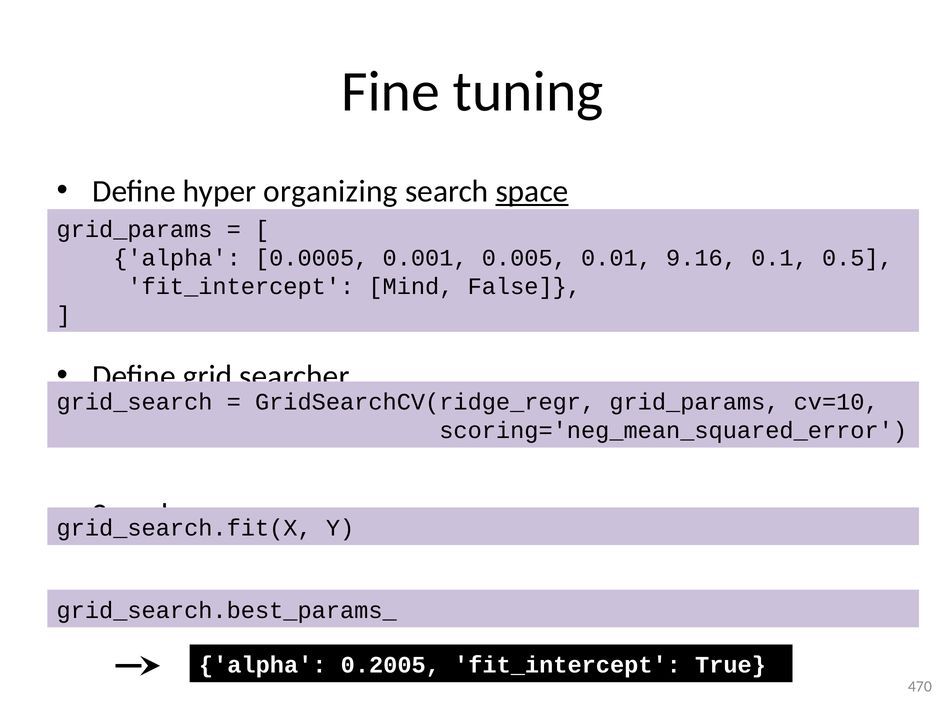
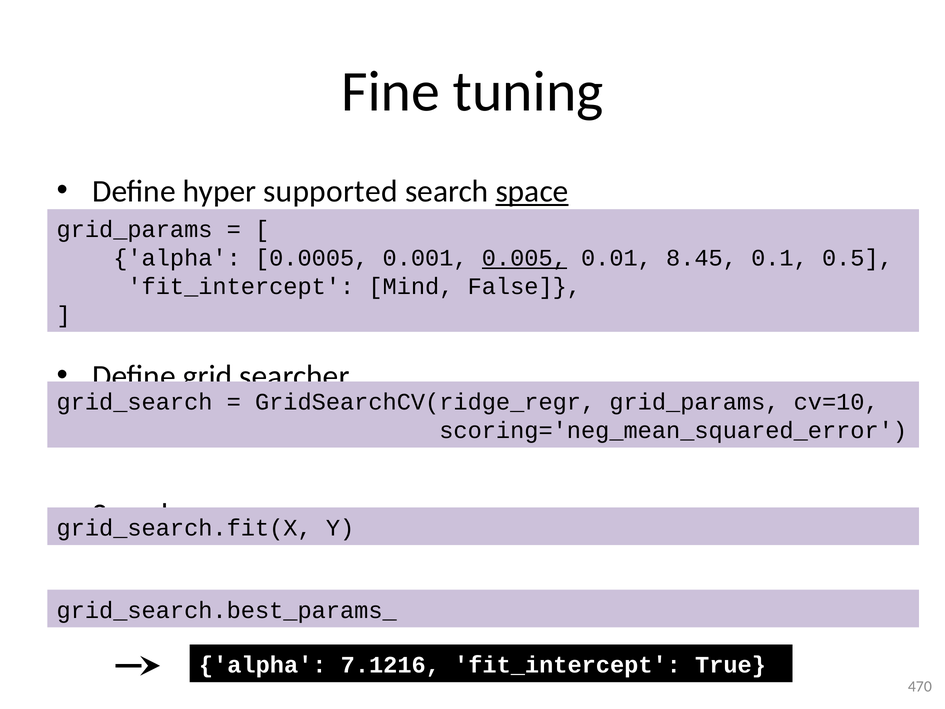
organizing: organizing -> supported (330, 191)
0.005 underline: none -> present (524, 258)
9.16: 9.16 -> 8.45 (702, 258)
0.2005: 0.2005 -> 7.1216 (390, 665)
